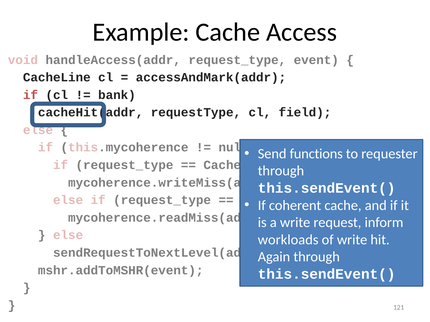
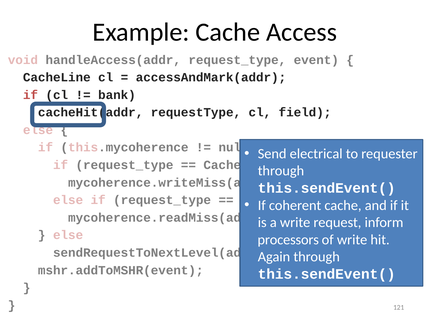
functions: functions -> electrical (316, 154)
workloads: workloads -> processors (288, 240)
